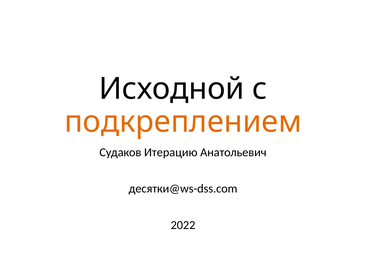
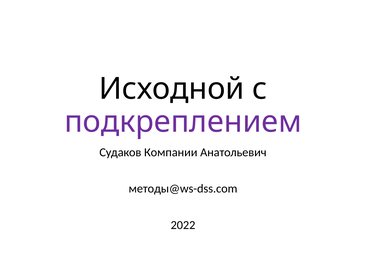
подкреплением colour: orange -> purple (183, 122)
Итерацию: Итерацию -> Компании (171, 153)
десятки@ws-dss.com: десятки@ws-dss.com -> методы@ws-dss.com (183, 189)
